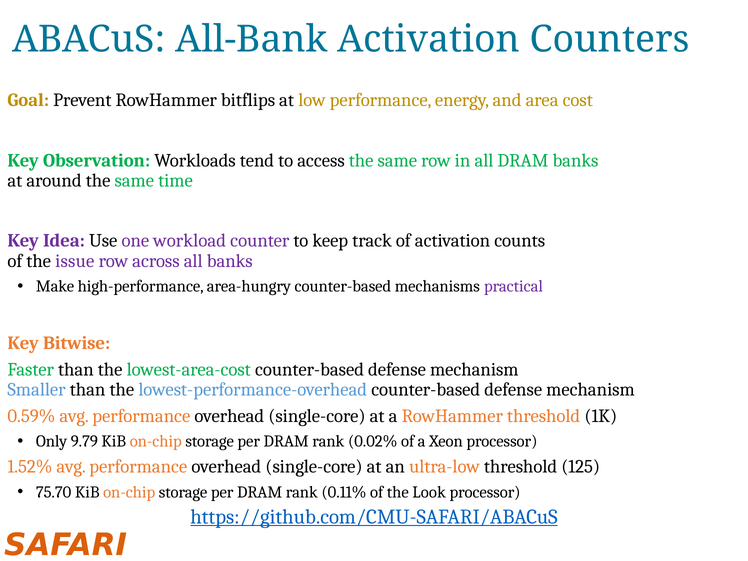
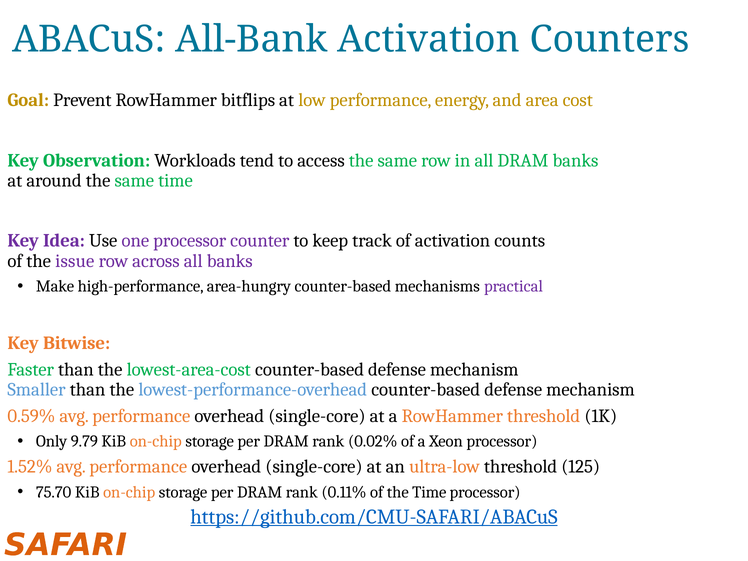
one workload: workload -> processor (190, 241)
the Look: Look -> Time (429, 492)
